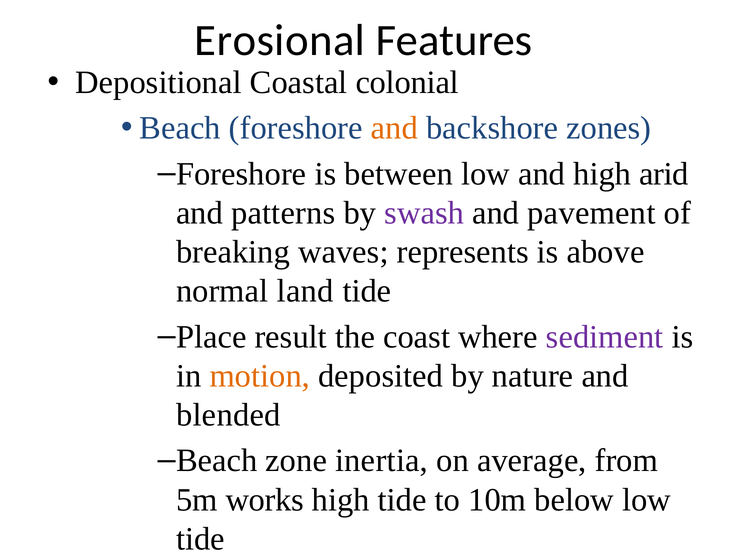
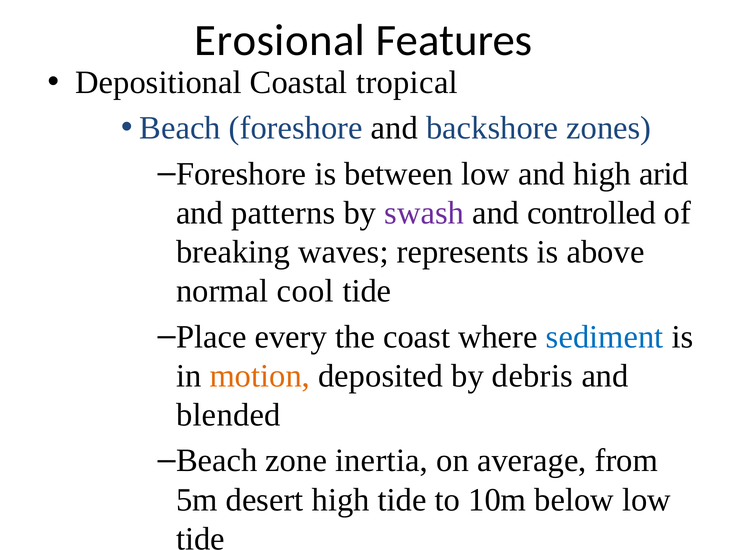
colonial: colonial -> tropical (407, 83)
and colour: orange -> black (394, 128)
pavement: pavement -> controlled (592, 213)
land: land -> cool (305, 291)
result: result -> every (291, 337)
sediment colour: purple -> blue (605, 337)
nature: nature -> debris (533, 376)
works: works -> desert (265, 500)
